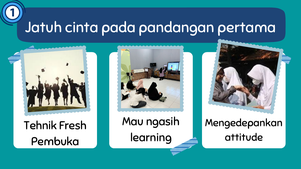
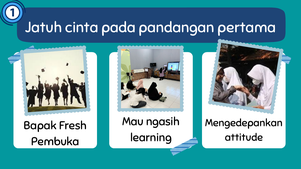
Tehnik: Tehnik -> Bapak (40, 126)
